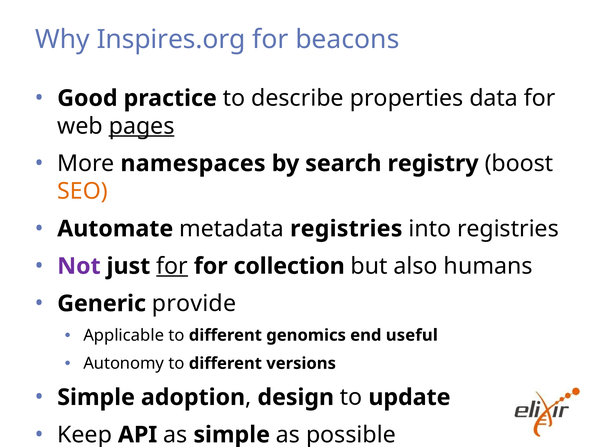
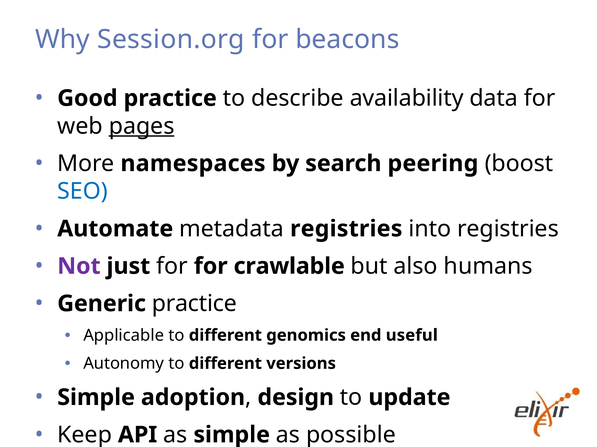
Inspires.org: Inspires.org -> Session.org (171, 39)
properties: properties -> availability (407, 98)
registry: registry -> peering (433, 164)
SEO colour: orange -> blue (83, 192)
for underline: present -> none (172, 267)
collection: collection -> crawlable (289, 267)
Generic provide: provide -> practice (194, 304)
